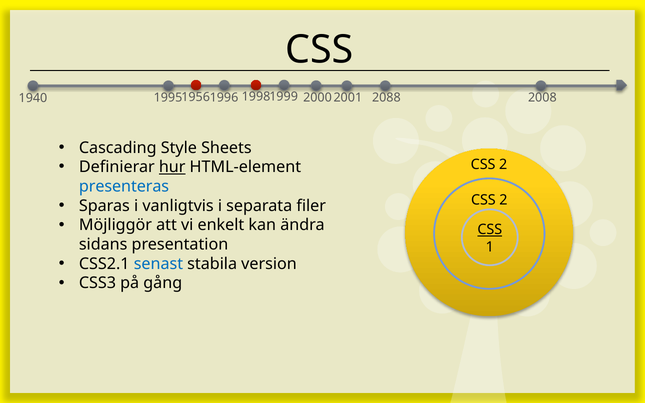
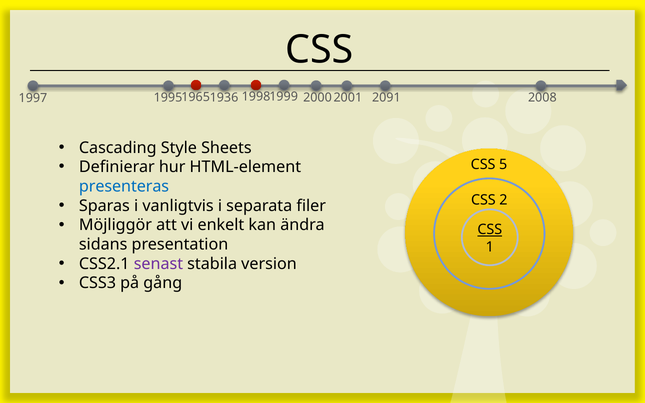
1956: 1956 -> 1965 (196, 97)
1996: 1996 -> 1936 (224, 98)
2088: 2088 -> 2091 (386, 98)
1940: 1940 -> 1997 (33, 98)
hur underline: present -> none (172, 167)
2: 2 -> 5 (503, 165)
senast colour: blue -> purple (158, 264)
